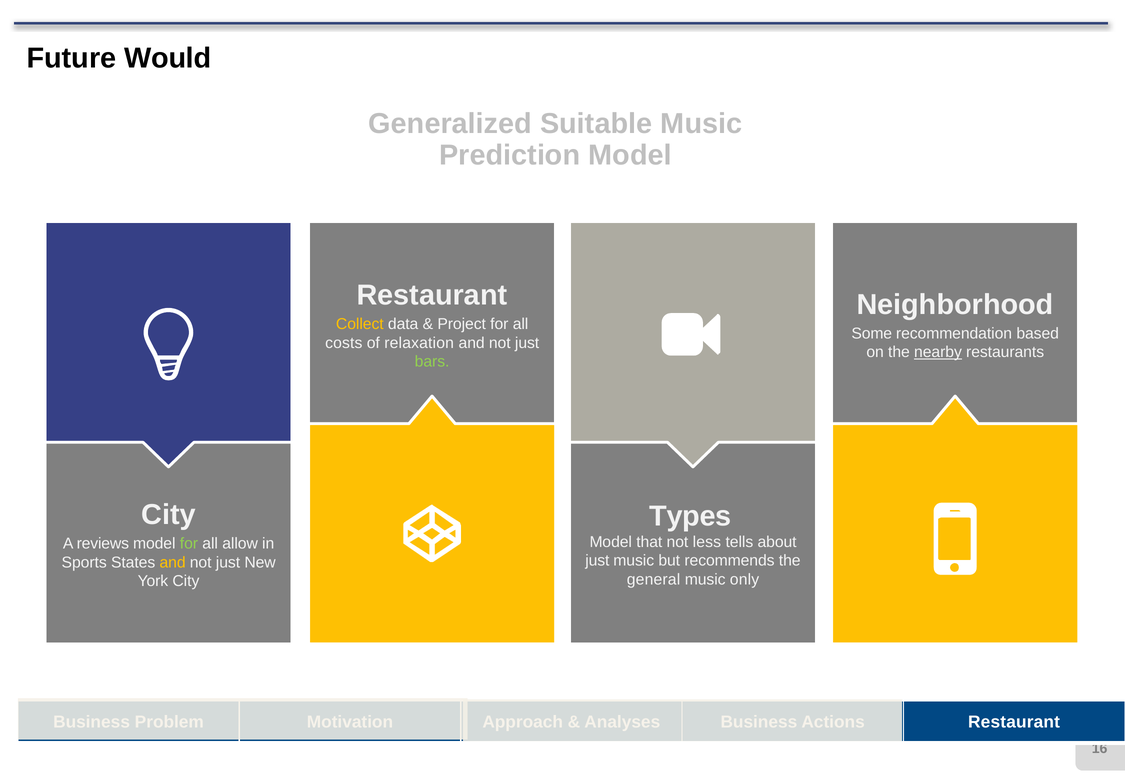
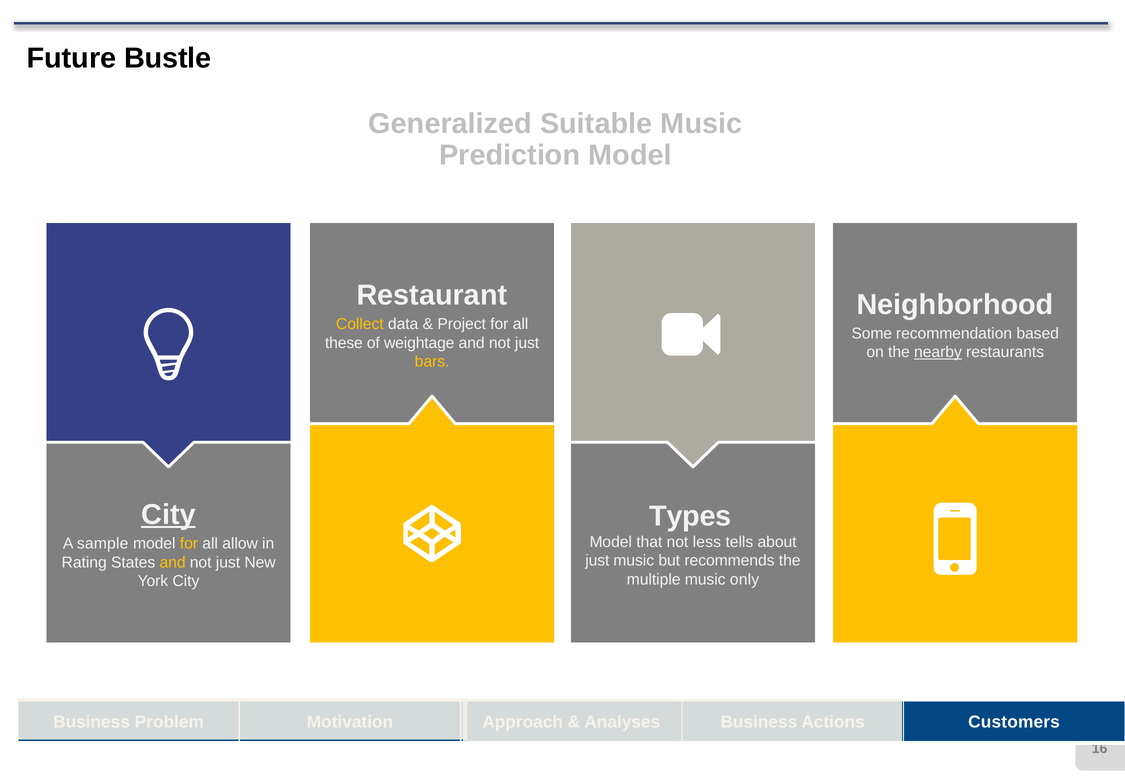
Would: Would -> Bustle (168, 58)
costs: costs -> these (344, 343)
relaxation: relaxation -> weightage (419, 343)
bars colour: light green -> yellow (432, 362)
City underline: none -> present (168, 515)
reviews: reviews -> sample (103, 544)
for colour: light green -> yellow (189, 544)
Sports: Sports -> Rating (84, 563)
general: general -> multiple (654, 580)
Restaurant: Restaurant -> Customers (1014, 723)
